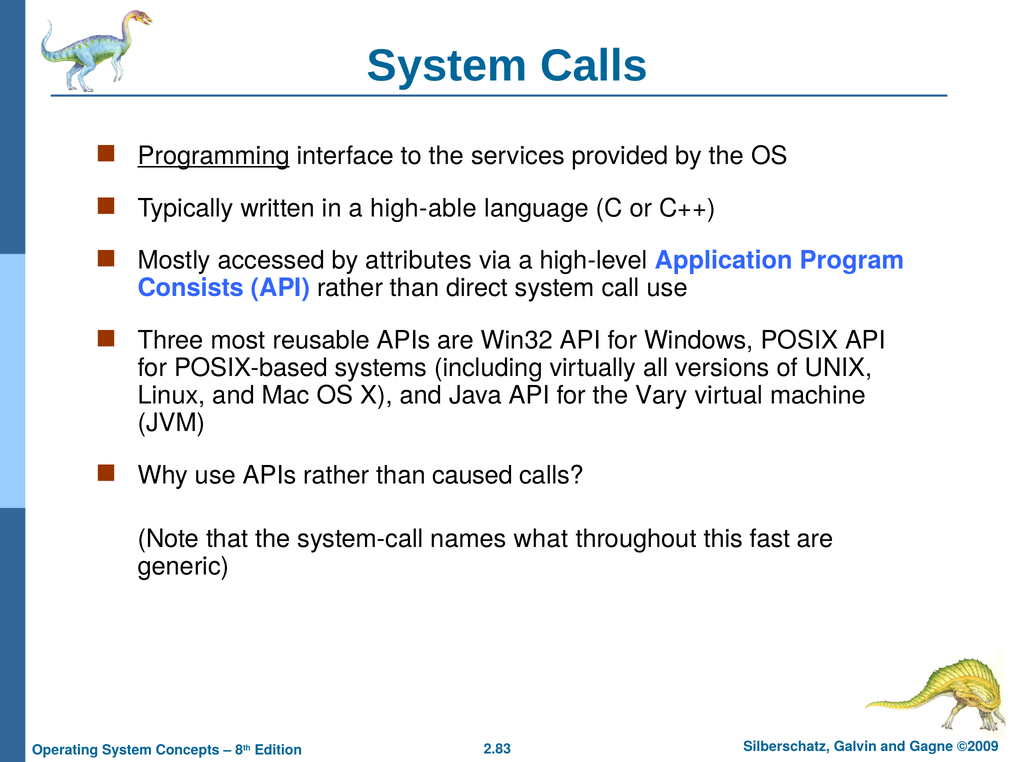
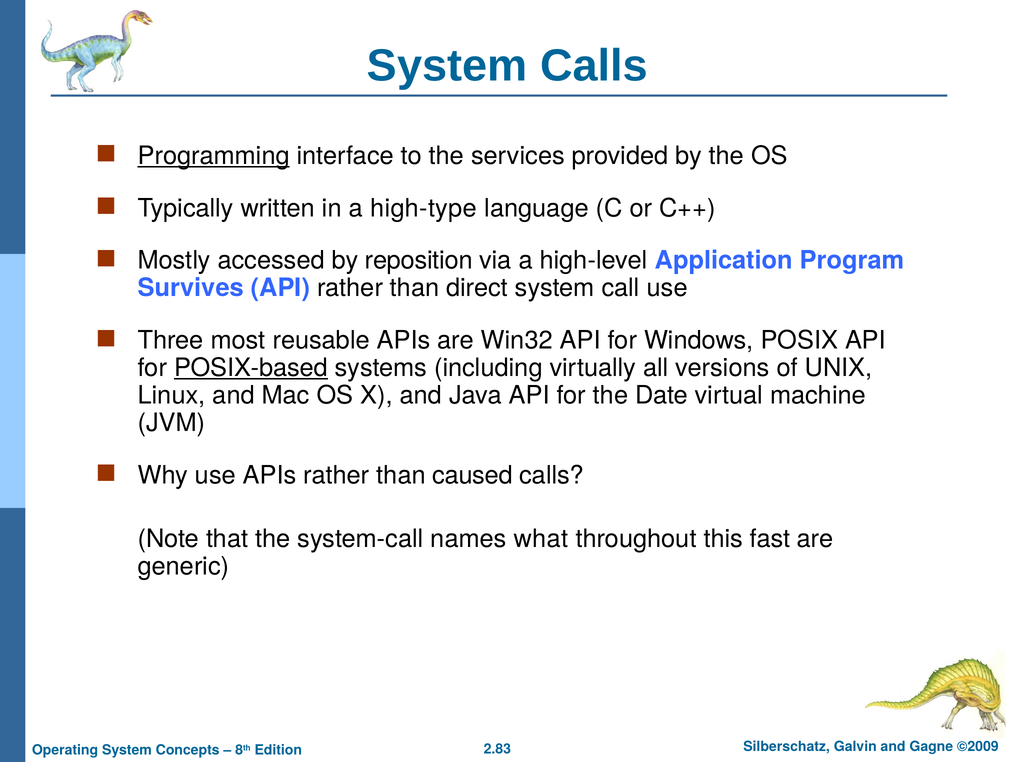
high-able: high-able -> high-type (424, 208)
attributes: attributes -> reposition (419, 260)
Consists: Consists -> Survives (191, 288)
POSIX-based underline: none -> present (251, 368)
Vary: Vary -> Date (661, 395)
